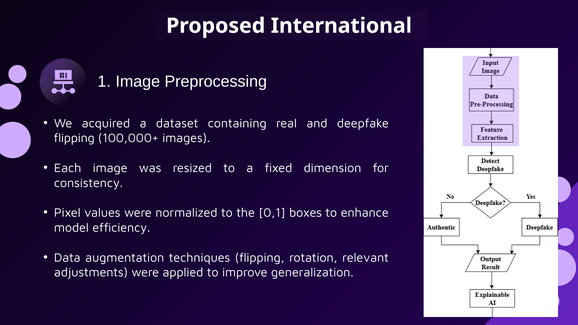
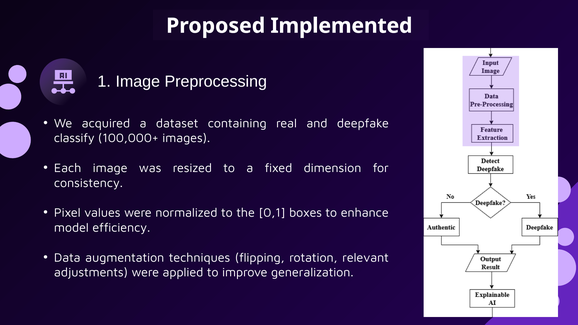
International: International -> Implemented (341, 26)
flipping: flipping -> classify (74, 138)
